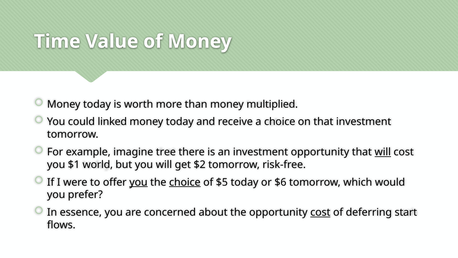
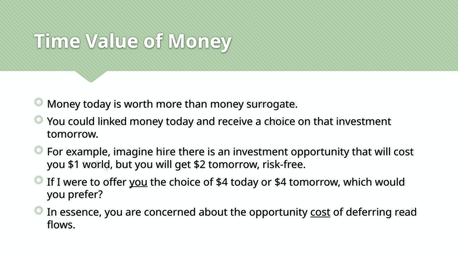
multiplied: multiplied -> surrogate (272, 104)
tree: tree -> hire (166, 152)
will underline: present -> none (383, 152)
choice underline: present -> none (185, 182)
of $5: $5 -> $4 (222, 182)
or $6: $6 -> $4 (280, 182)
start: start -> read (406, 212)
